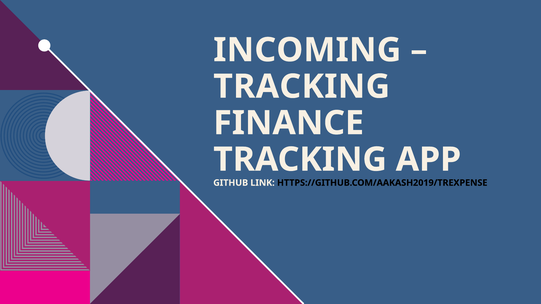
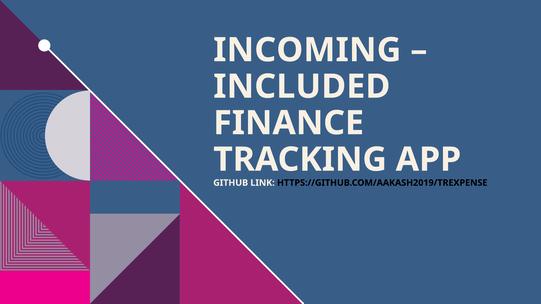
TRACKING: TRACKING -> INCLUDED (302, 87)
